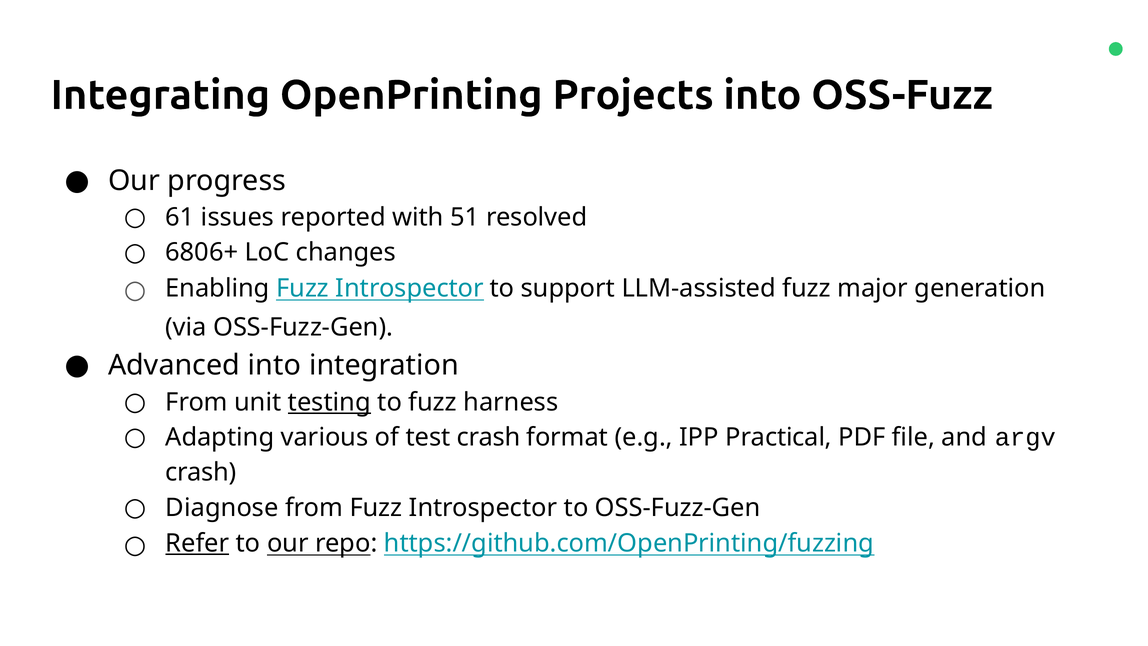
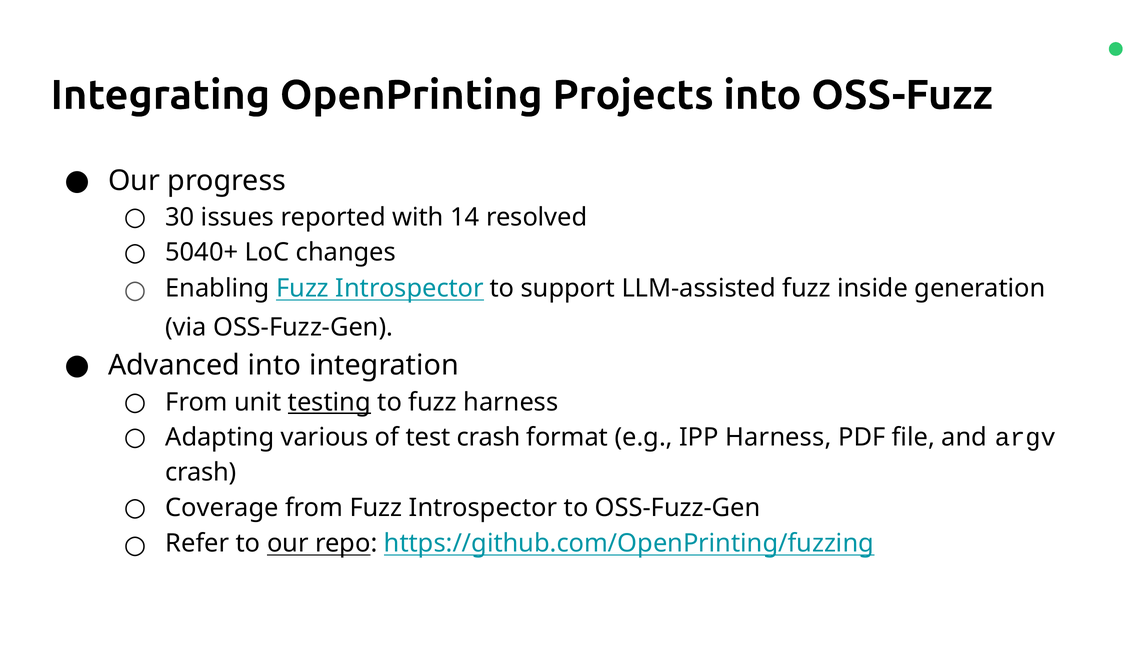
61: 61 -> 30 (180, 217)
51: 51 -> 14 (465, 217)
6806+: 6806+ -> 5040+ (202, 252)
major: major -> inside (873, 288)
IPP Practical: Practical -> Harness (778, 437)
Diagnose: Diagnose -> Coverage (222, 507)
Refer underline: present -> none (197, 543)
